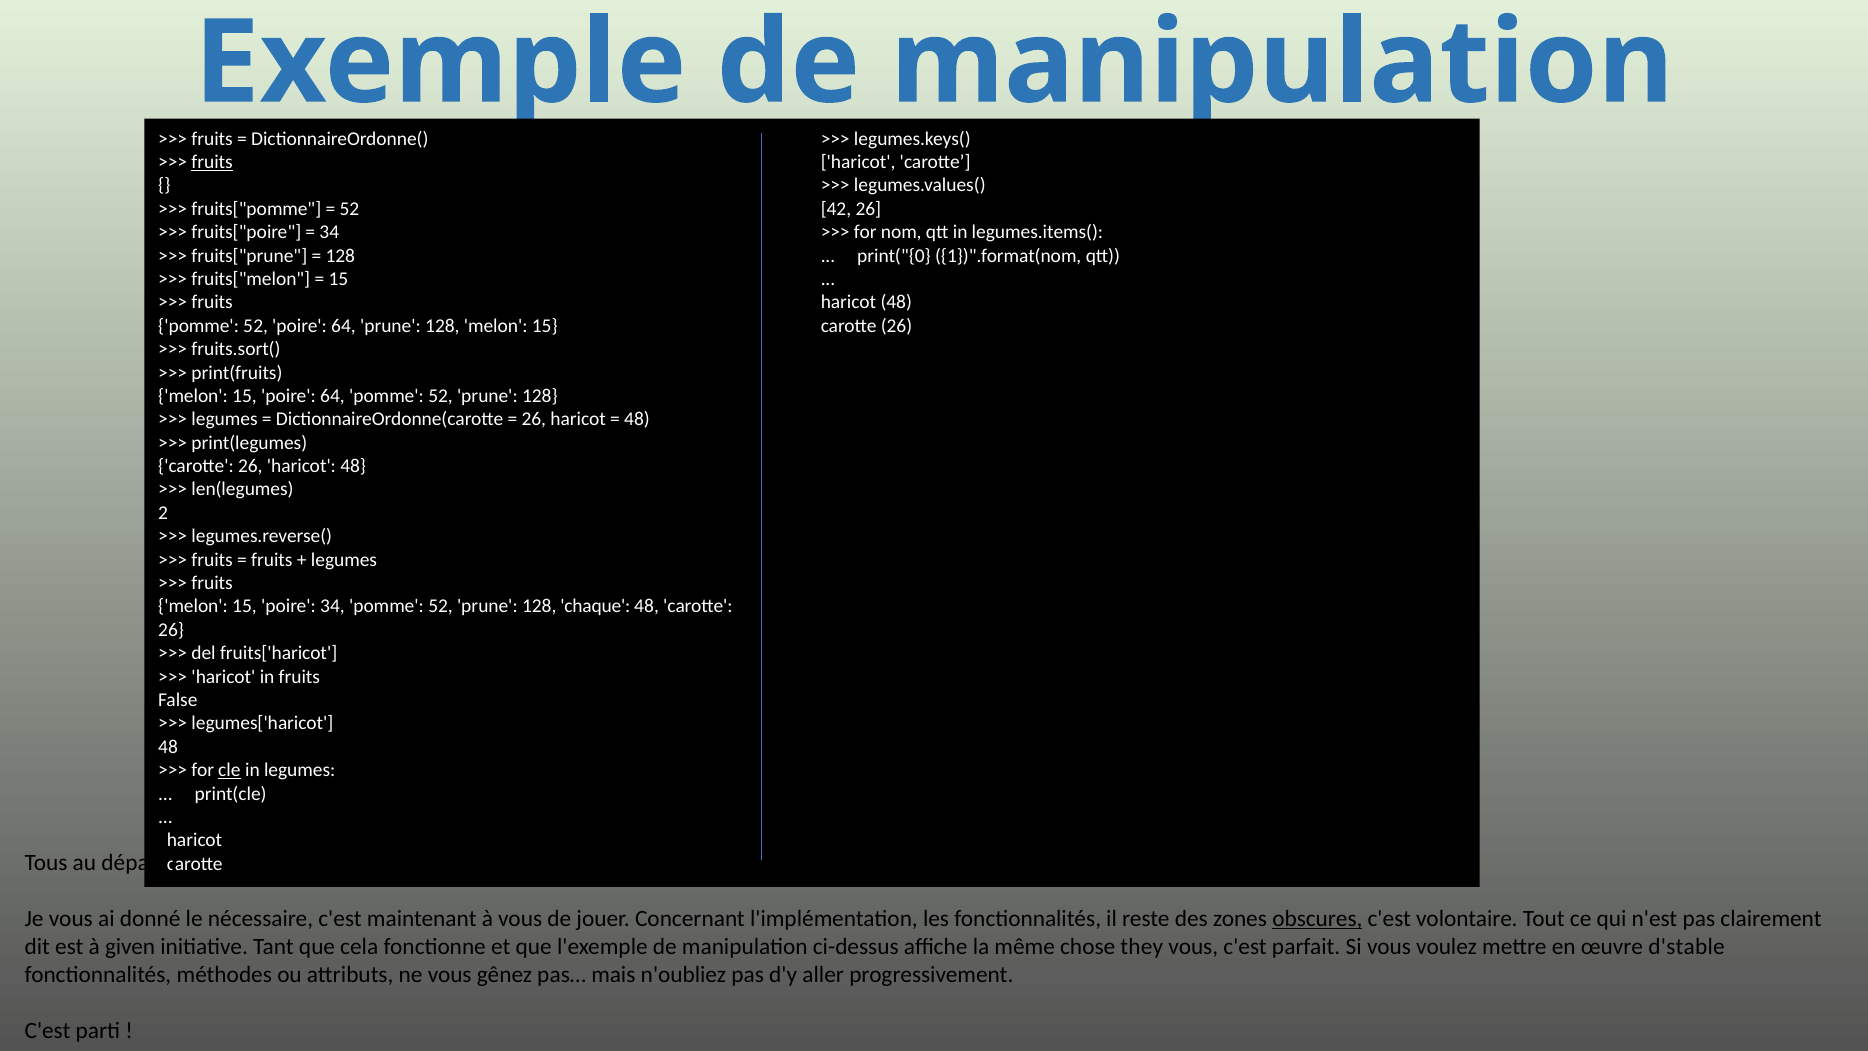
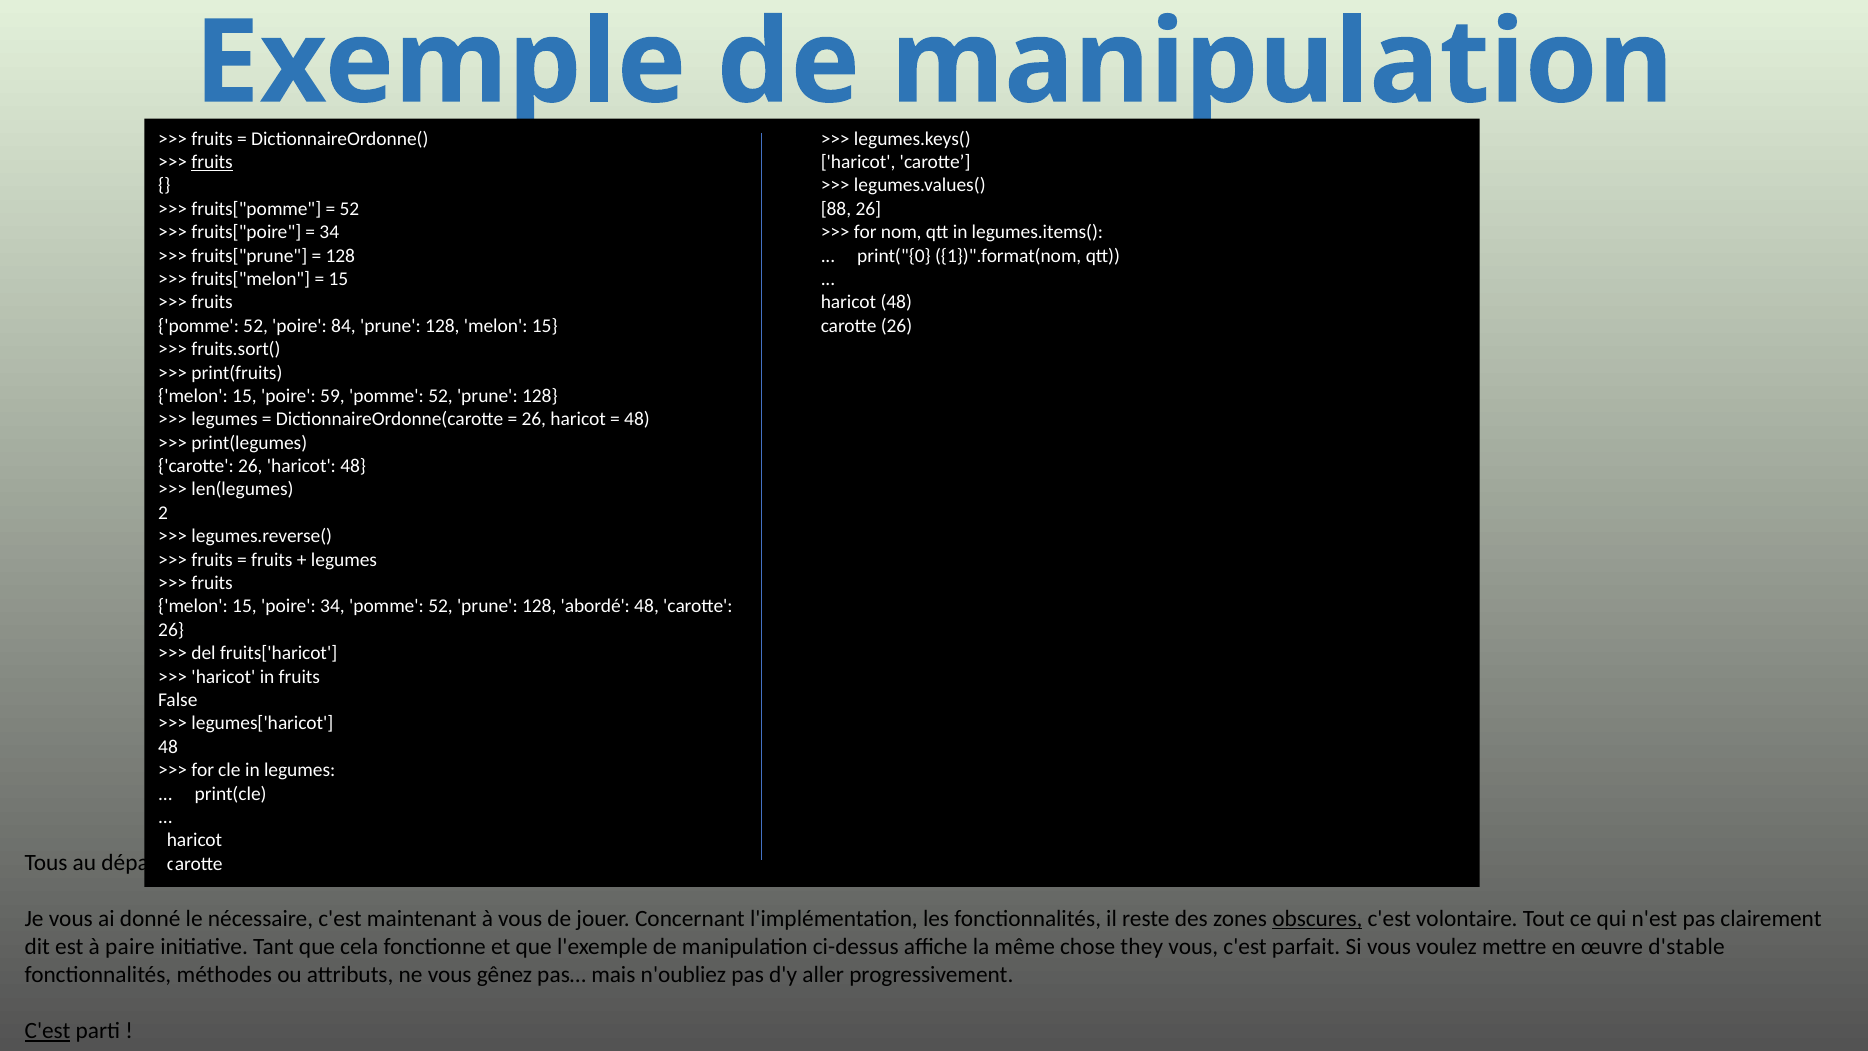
42: 42 -> 88 (836, 209)
52 poire 64: 64 -> 84 (343, 326)
15 poire 64: 64 -> 59 (332, 396)
chaque: chaque -> abordé (595, 606)
cle underline: present -> none (229, 770)
given: given -> paire (130, 946)
C'est underline: none -> present (48, 1031)
